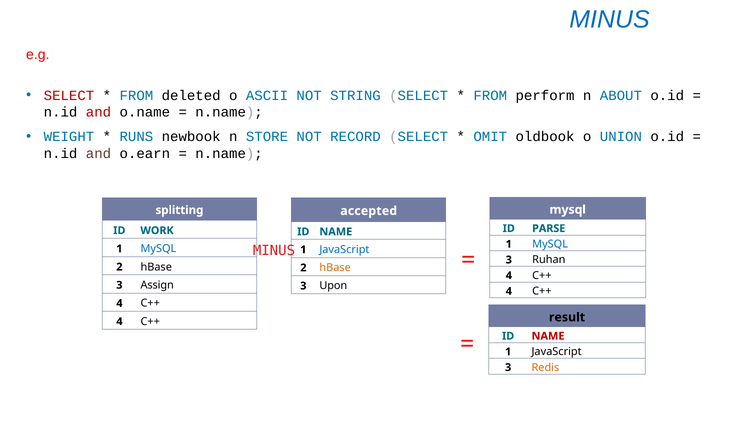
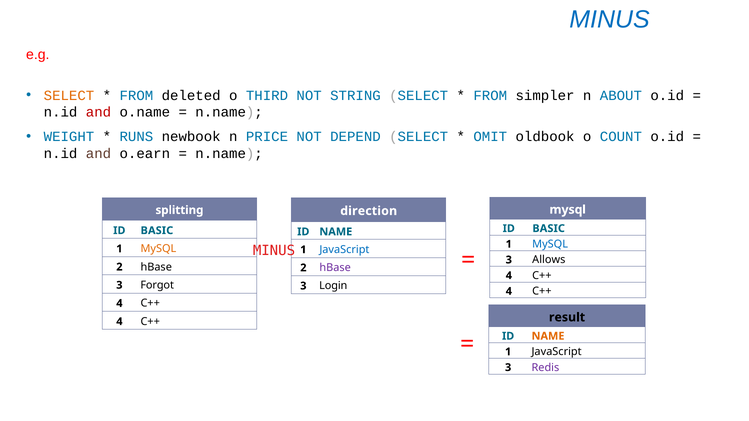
SELECT colour: red -> orange (69, 96)
ASCII: ASCII -> THIRD (267, 96)
perform: perform -> simpler (545, 96)
STORE: STORE -> PRICE (267, 137)
RECORD: RECORD -> DEPEND (355, 137)
UNION: UNION -> COUNT (621, 137)
accepted: accepted -> direction (369, 211)
PARSE: PARSE -> BASIC (549, 229)
WORK: WORK -> BASIC (157, 231)
MySQL colour: blue -> orange (158, 249)
Ruhan: Ruhan -> Allows (549, 260)
hBase colour: orange -> purple (335, 268)
Assign: Assign -> Forgot (157, 285)
Upon: Upon -> Login (333, 286)
NAME colour: red -> orange (548, 336)
Redis colour: orange -> purple (545, 368)
